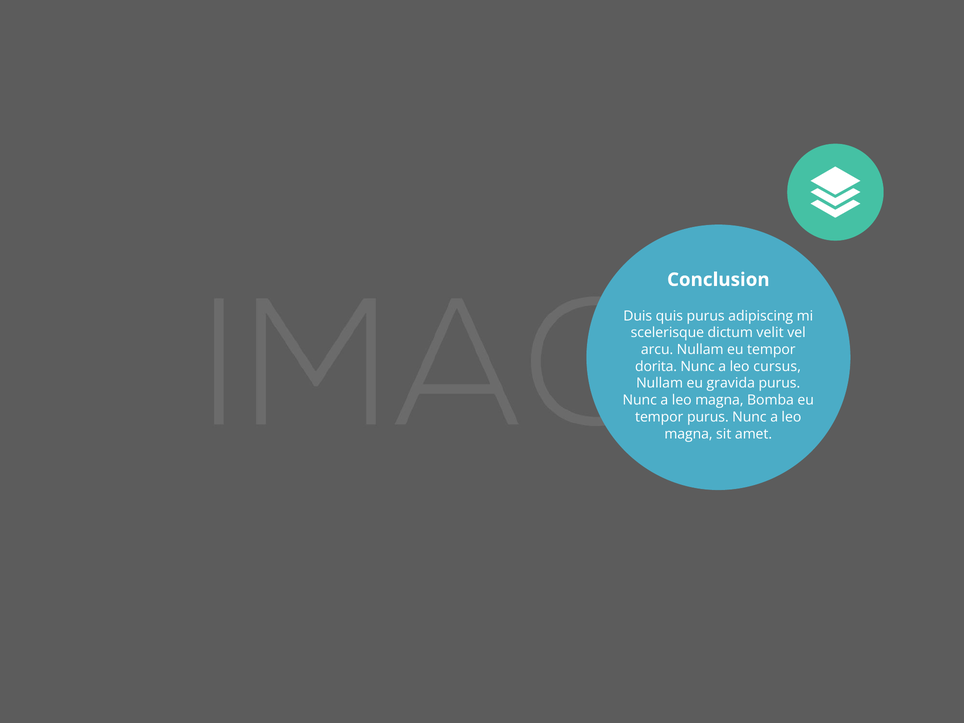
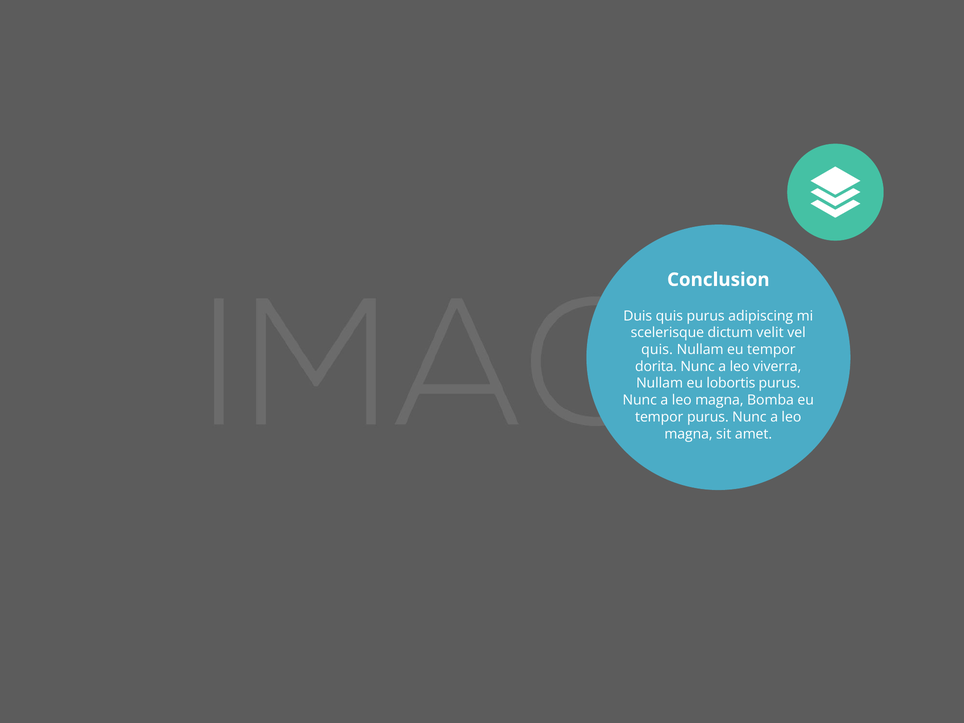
arcu: arcu -> quis (657, 350)
cursus: cursus -> viverra (777, 366)
gravida: gravida -> lobortis (731, 383)
